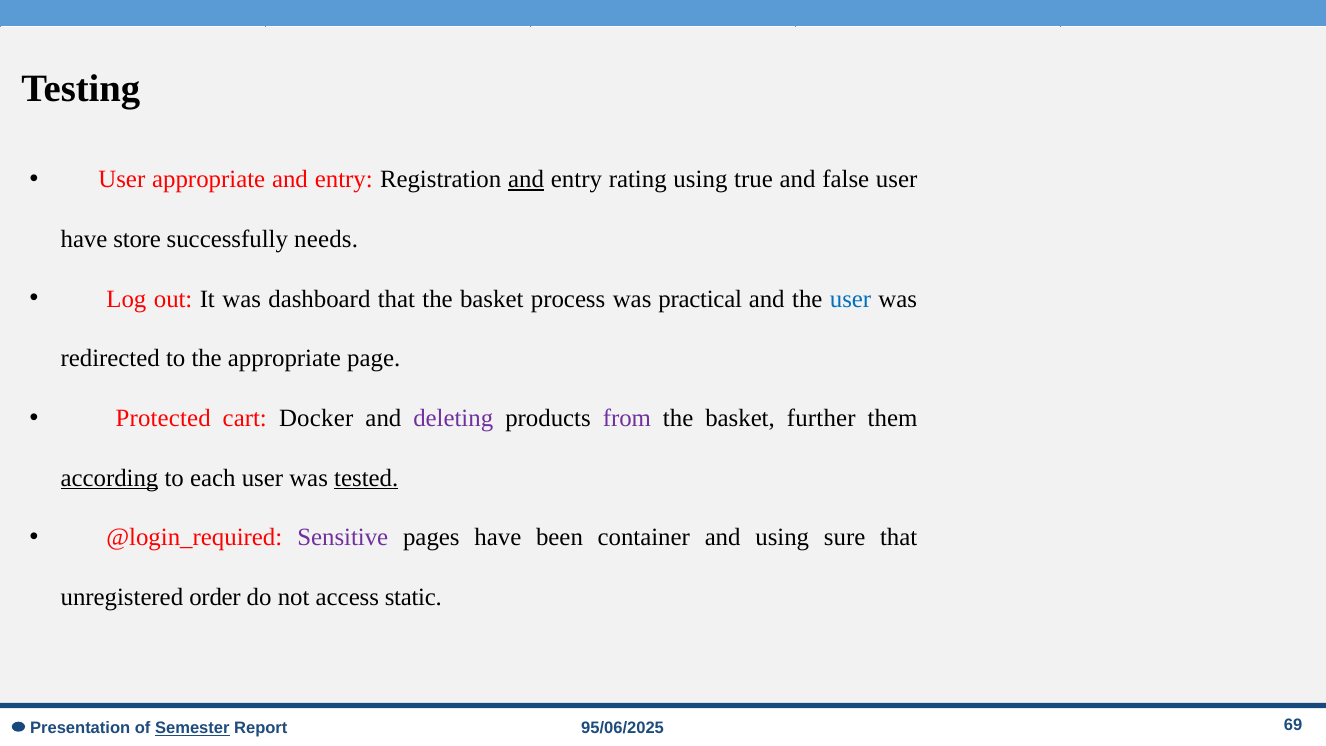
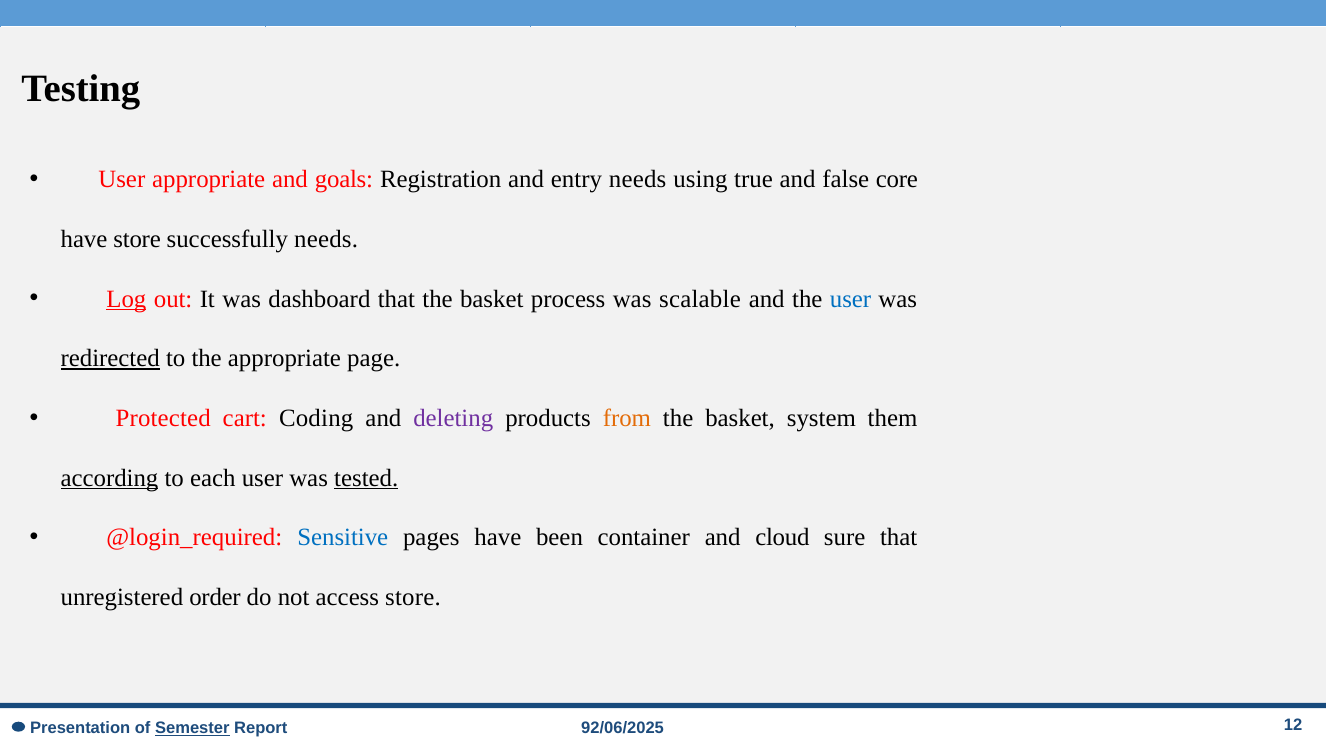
entry: entry -> goals (344, 179)
and underline: present -> none (526, 179)
entry rating: rating -> needs (638, 179)
false user: user -> core (897, 179)
Log underline: none -> present (126, 299)
practical: practical -> scalable (700, 299)
redirected underline: none -> present (110, 358)
Docker: Docker -> Coding (316, 418)
from colour: purple -> orange (627, 418)
further: further -> system (821, 418)
Sensitive colour: purple -> blue (343, 537)
and using: using -> cloud (782, 537)
access static: static -> store (413, 597)
69: 69 -> 12 (1293, 725)
95/06/2025: 95/06/2025 -> 92/06/2025 (623, 728)
